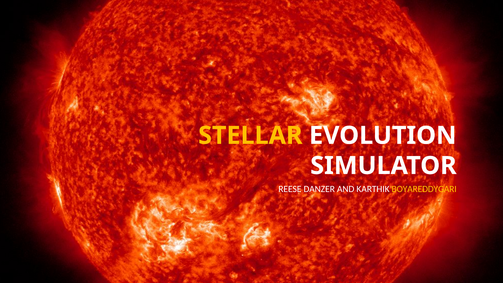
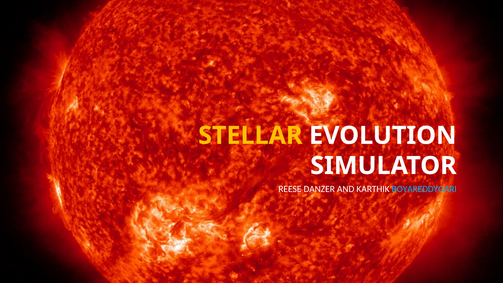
BOYAREDDYGARI colour: yellow -> light blue (424, 189)
